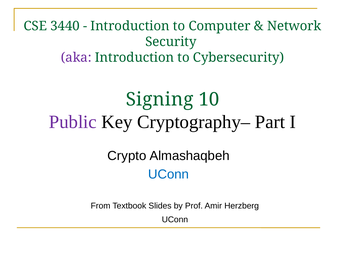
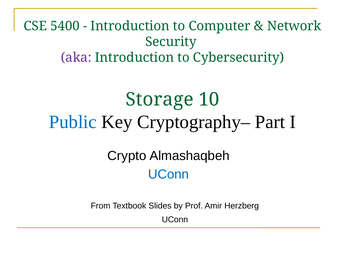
3440: 3440 -> 5400 (65, 26)
Signing: Signing -> Storage (160, 99)
Public colour: purple -> blue (73, 122)
